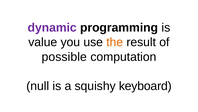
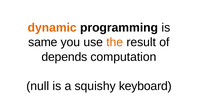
dynamic colour: purple -> orange (52, 28)
value: value -> same (43, 42)
possible: possible -> depends (64, 57)
